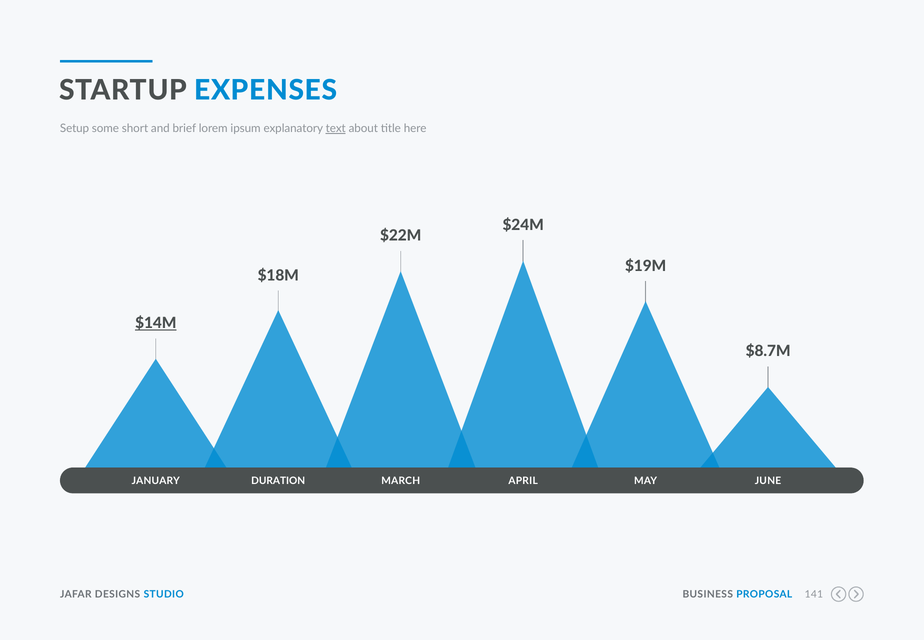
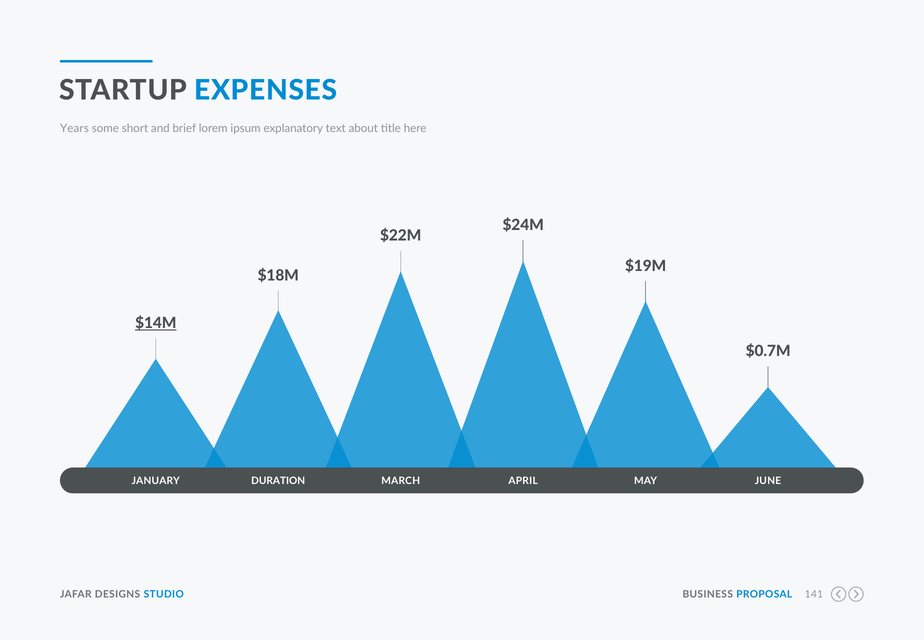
Setup: Setup -> Years (74, 129)
text underline: present -> none (336, 129)
$8.7M: $8.7M -> $0.7M (768, 351)
